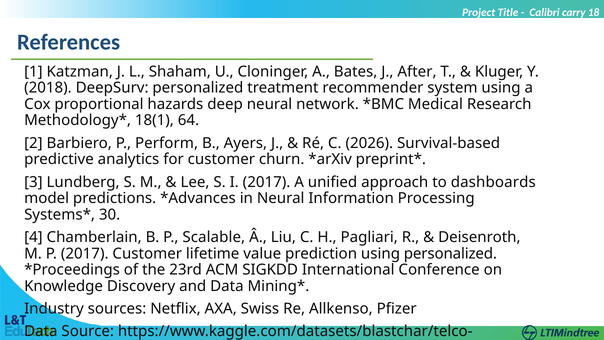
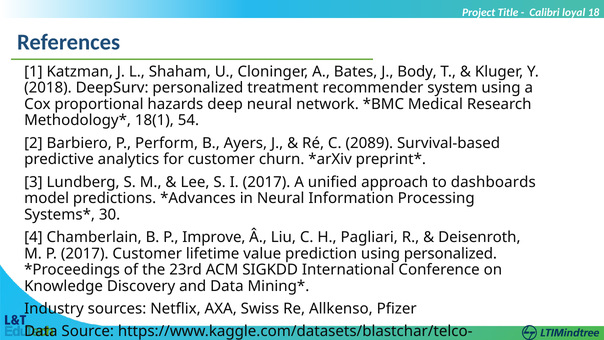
carry: carry -> loyal (574, 13)
After: After -> Body (417, 72)
64: 64 -> 54 (188, 120)
2026: 2026 -> 2089 (369, 143)
Scalable: Scalable -> Improve (214, 237)
